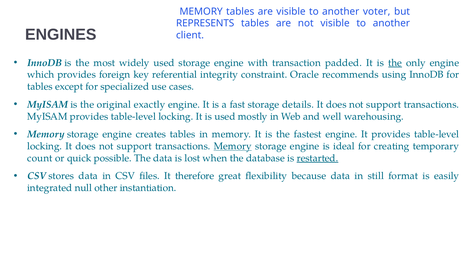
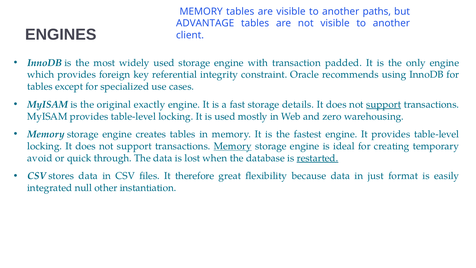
voter: voter -> paths (377, 11)
REPRESENTS: REPRESENTS -> ADVANTAGE (205, 23)
the underline: present -> none (395, 63)
support underline: none -> present (384, 104)
well: well -> zero (332, 116)
count: count -> avoid (40, 158)
possible: possible -> through (113, 158)
still: still -> just (376, 176)
